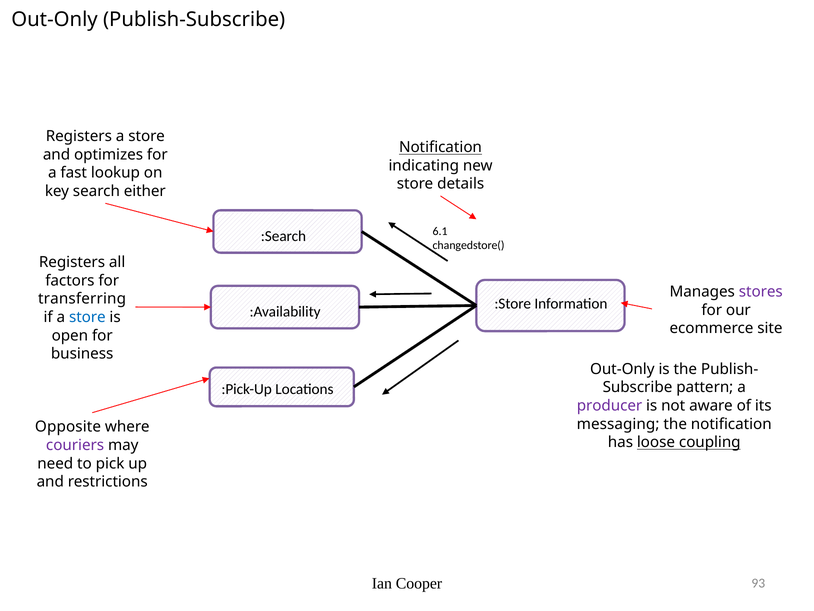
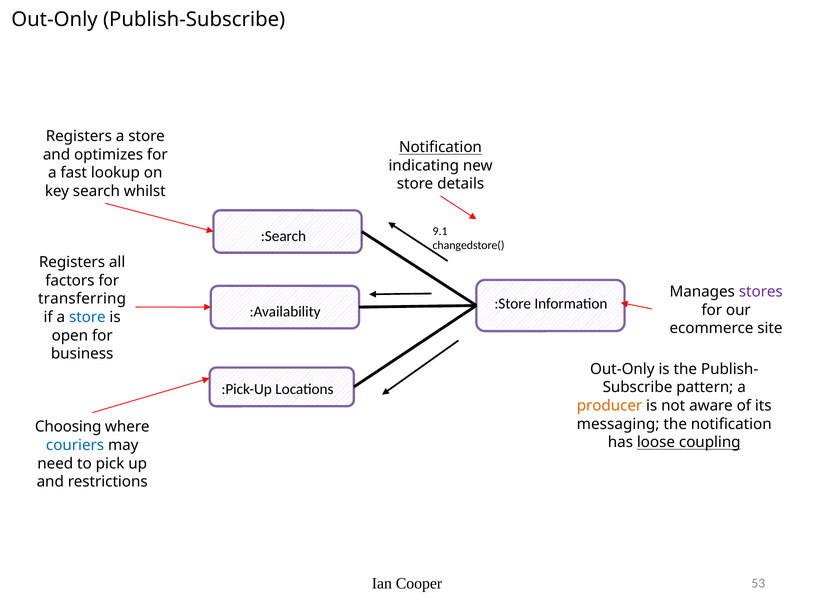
either: either -> whilst (145, 191)
6.1: 6.1 -> 9.1 (440, 231)
producer colour: purple -> orange (610, 405)
Opposite: Opposite -> Choosing (68, 427)
couriers colour: purple -> blue (75, 445)
93: 93 -> 53 (758, 583)
